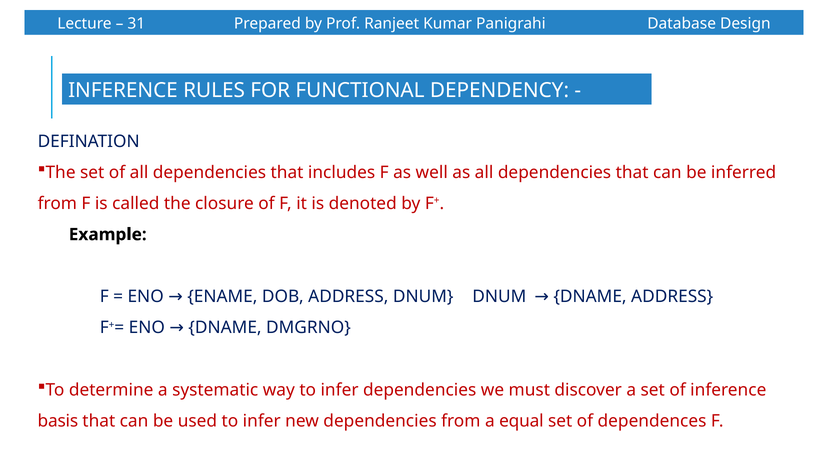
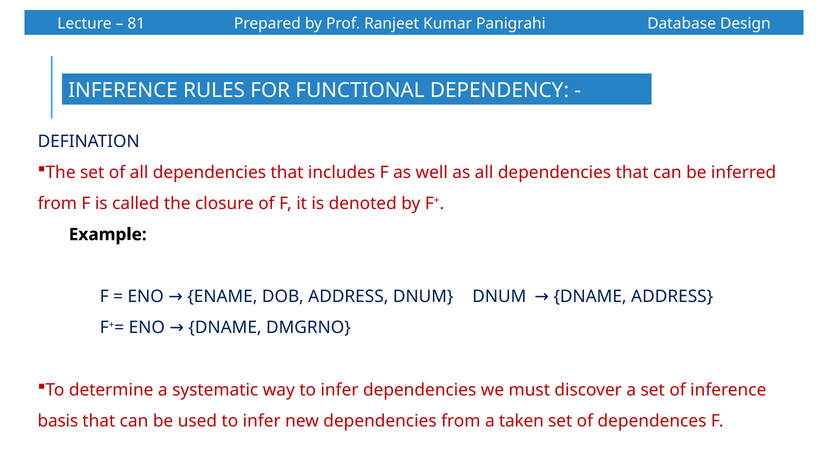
31: 31 -> 81 (136, 24)
equal: equal -> taken (521, 421)
